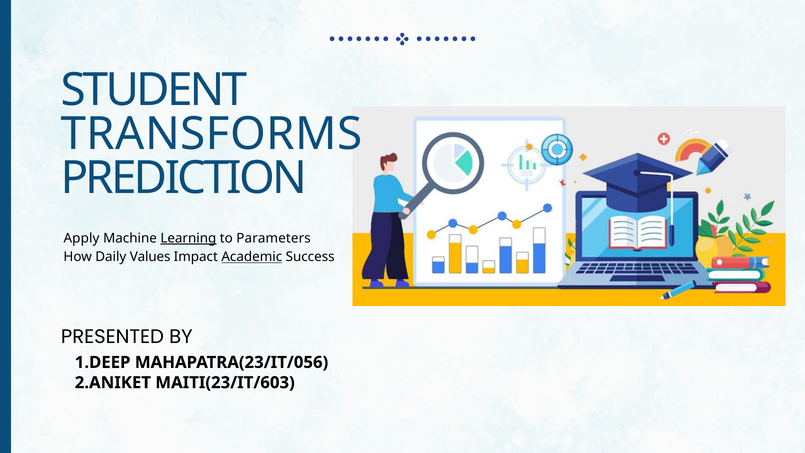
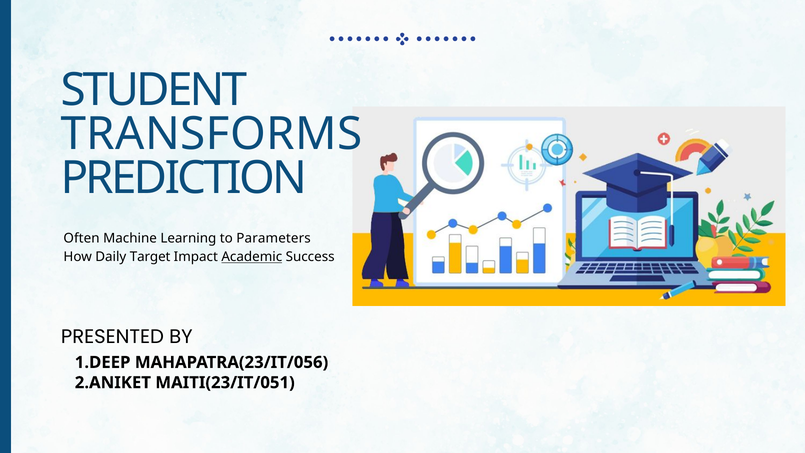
Apply: Apply -> Often (82, 238)
Learning underline: present -> none (188, 238)
Values: Values -> Target (150, 257)
MAITI(23/IT/603: MAITI(23/IT/603 -> MAITI(23/IT/051 (225, 382)
